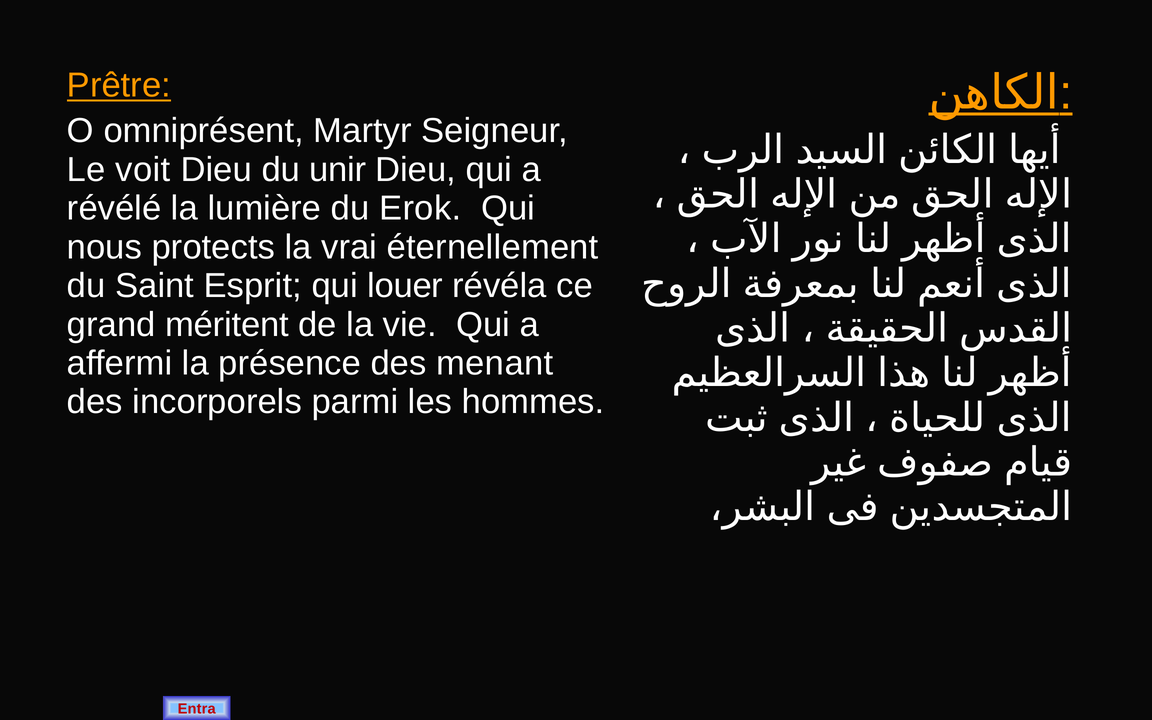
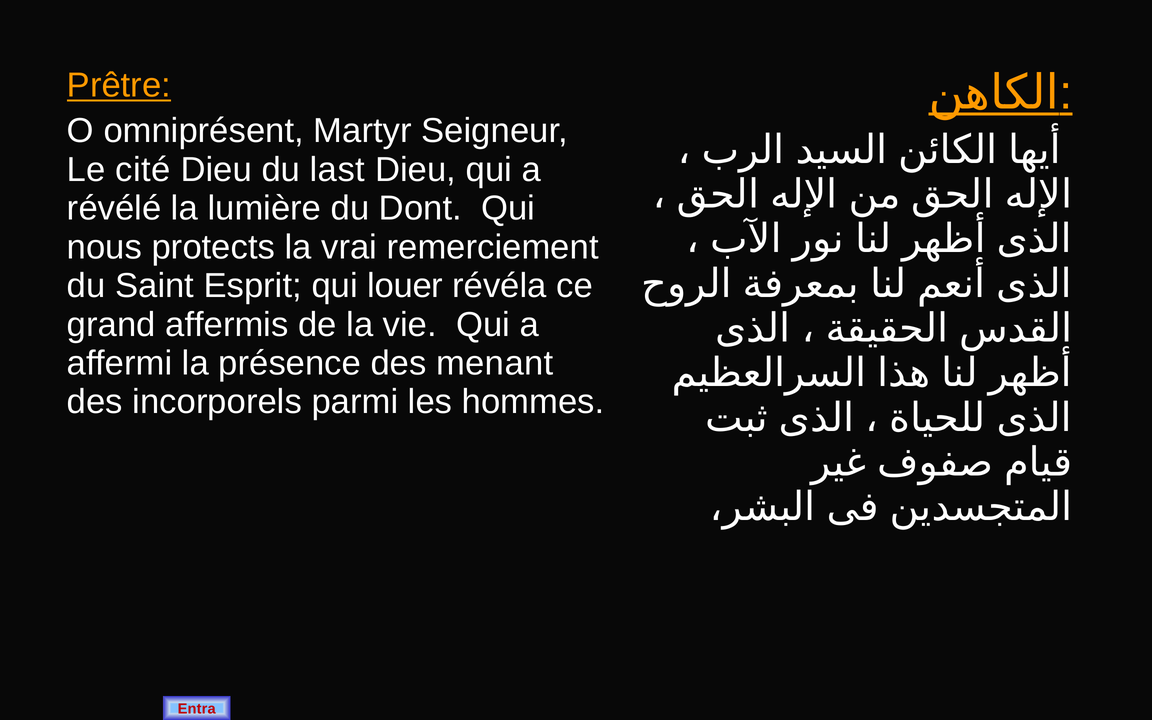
voit: voit -> cité (143, 170)
unir: unir -> last (337, 170)
Erok: Erok -> Dont (420, 208)
éternellement: éternellement -> remerciement (493, 247)
méritent: méritent -> affermis (227, 325)
